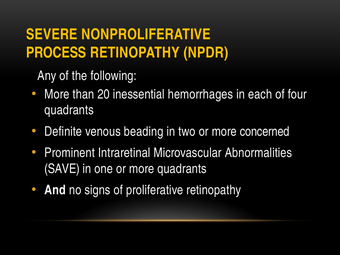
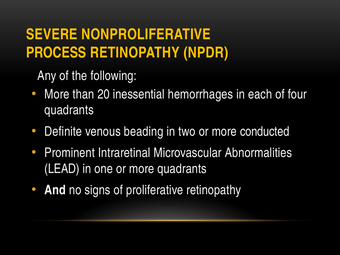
concerned: concerned -> conducted (265, 131)
SAVE: SAVE -> LEAD (62, 169)
